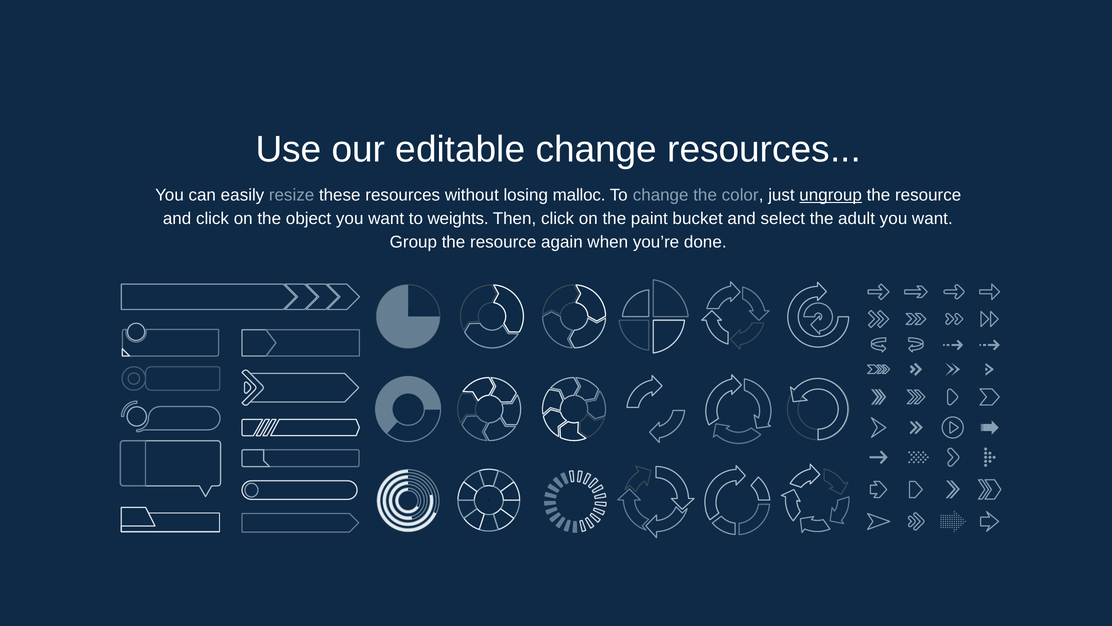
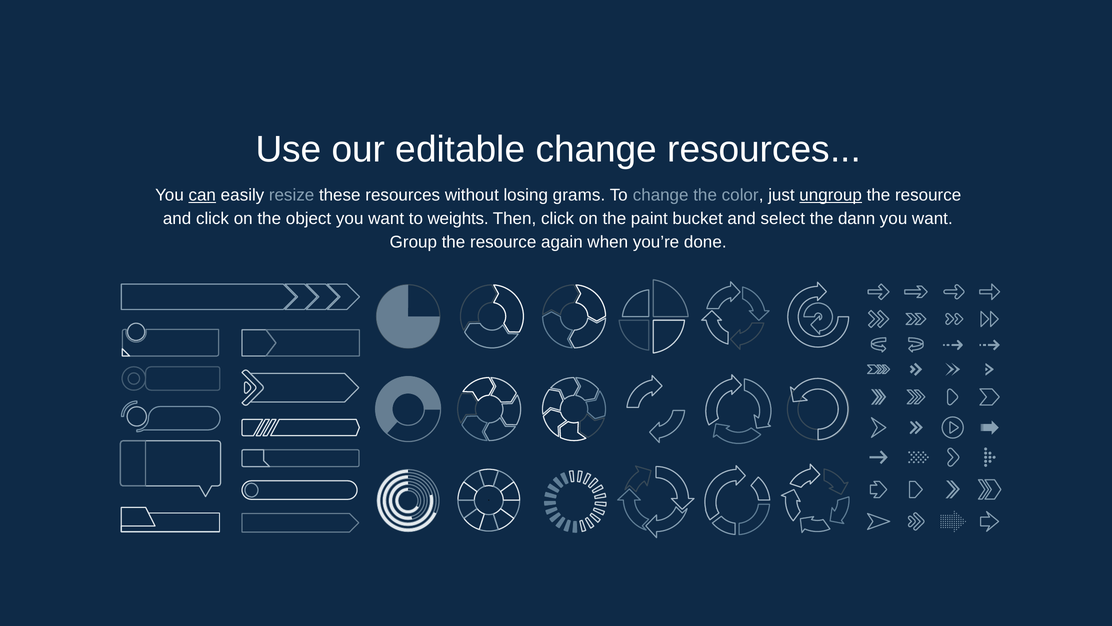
can underline: none -> present (202, 195)
malloc: malloc -> grams (579, 195)
adult: adult -> dann (857, 219)
